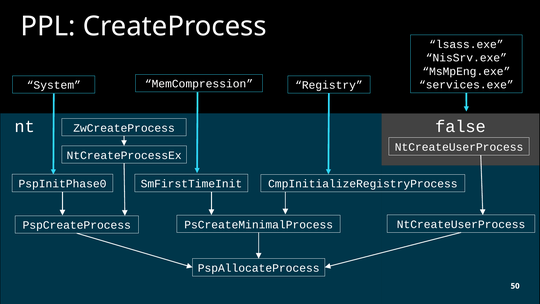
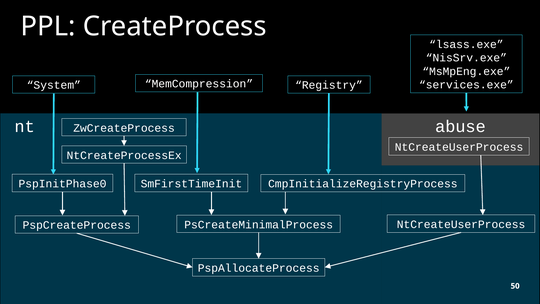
false: false -> abuse (460, 127)
